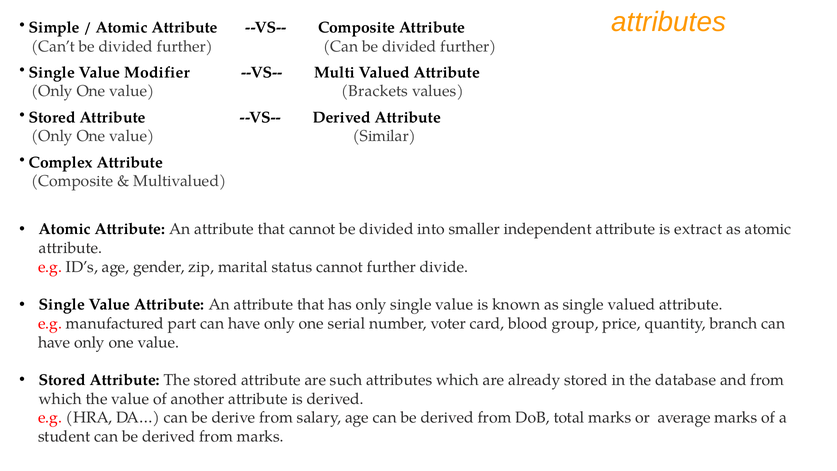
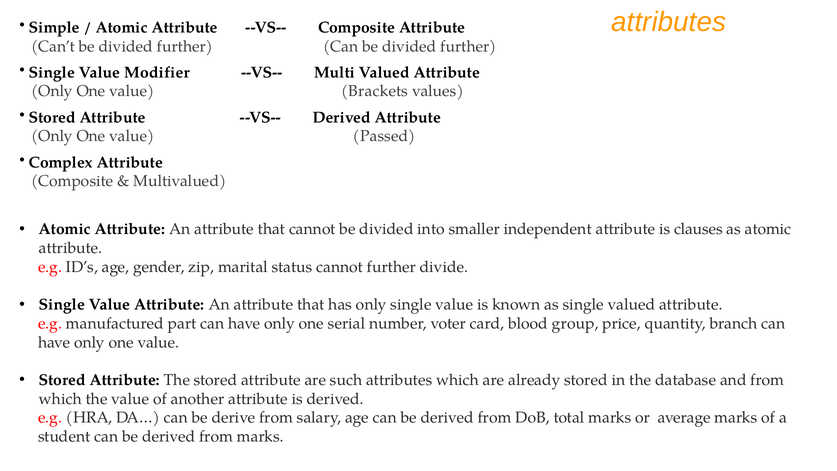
Similar: Similar -> Passed (384, 136)
extract: extract -> clauses (698, 229)
